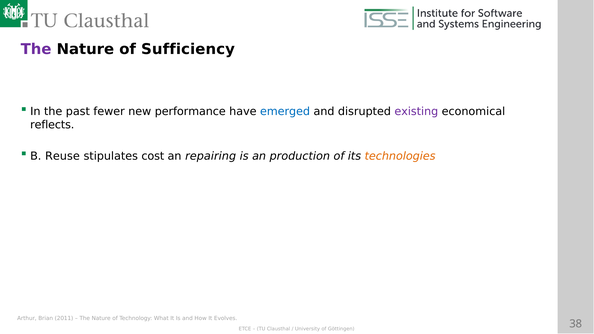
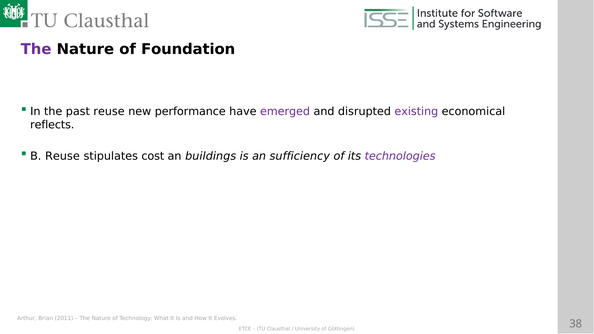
Sufficiency: Sufficiency -> Foundation (188, 49)
past fewer: fewer -> reuse (109, 112)
emerged colour: blue -> purple (285, 112)
repairing: repairing -> buildings (211, 156)
production: production -> sufficiency (300, 156)
technologies colour: orange -> purple (400, 156)
